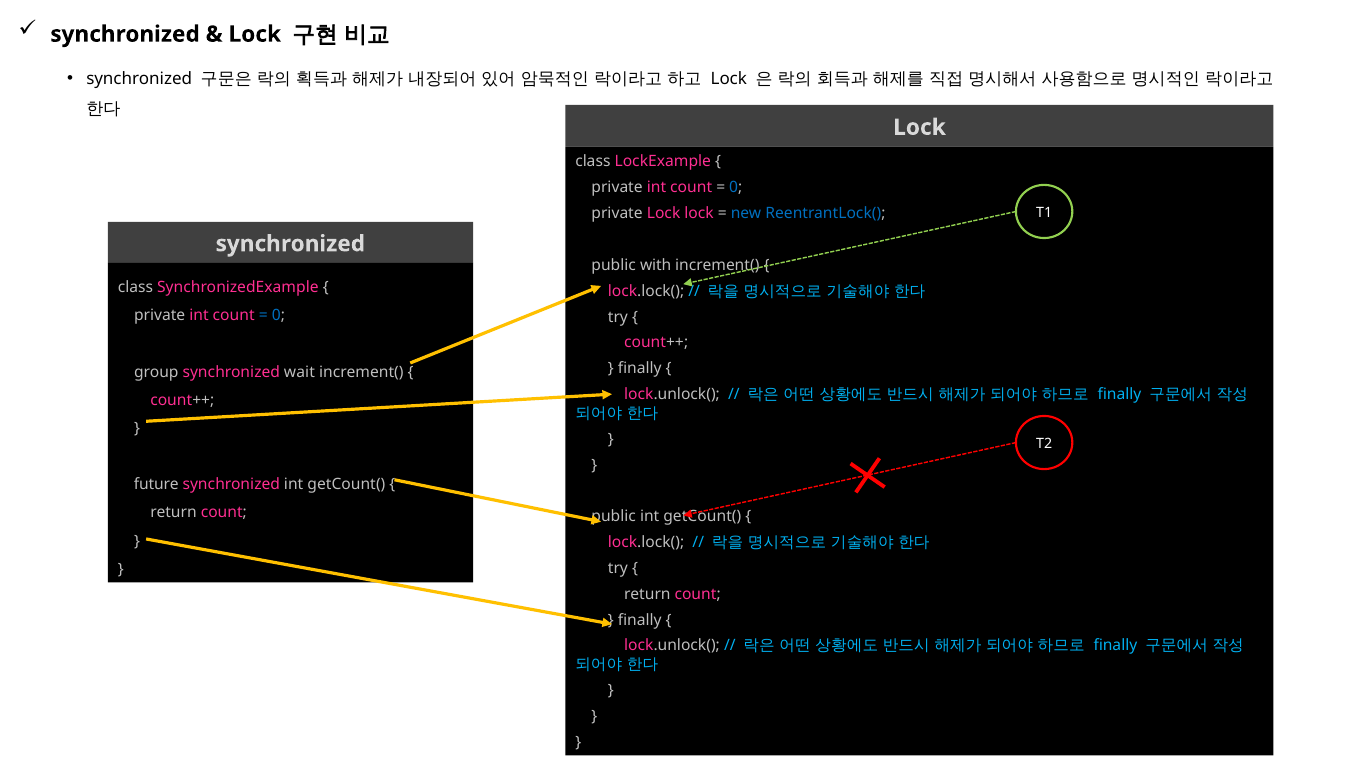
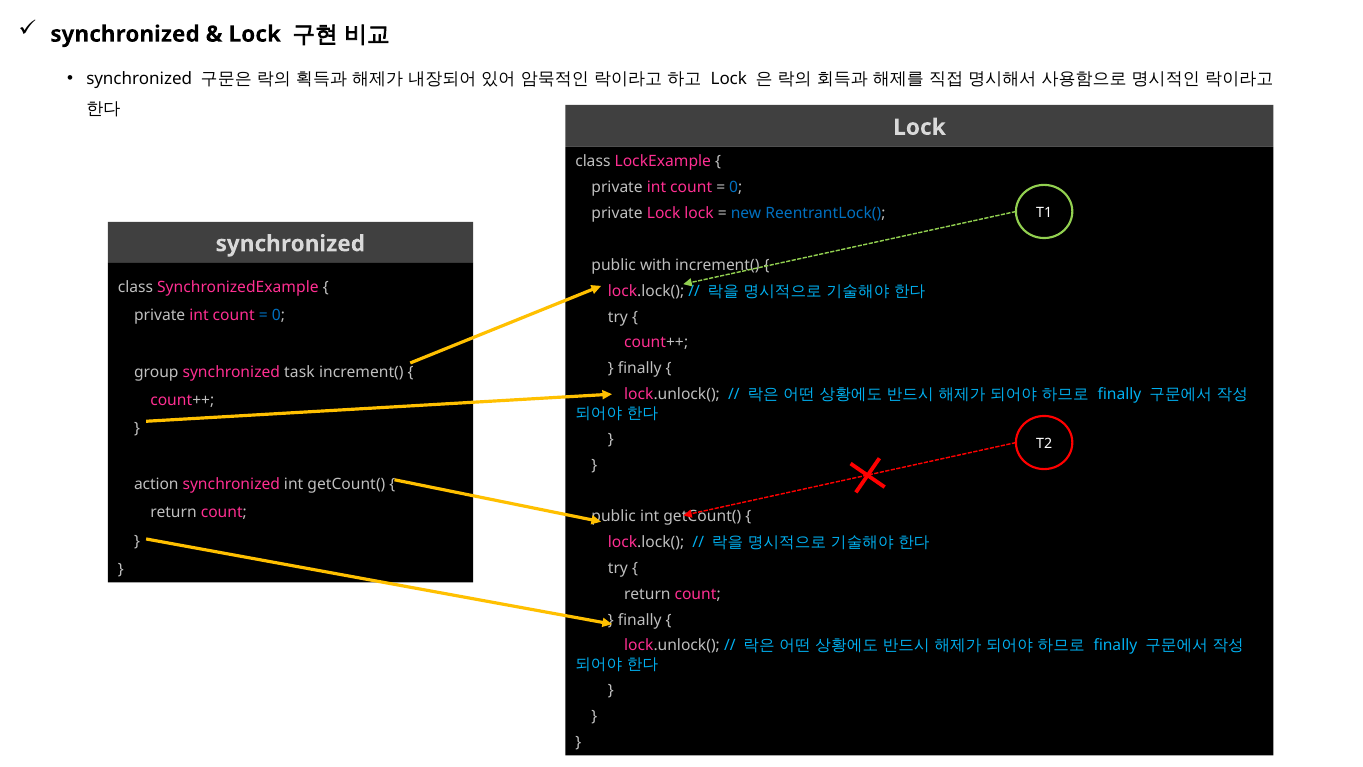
wait: wait -> task (299, 372)
future: future -> action (156, 484)
